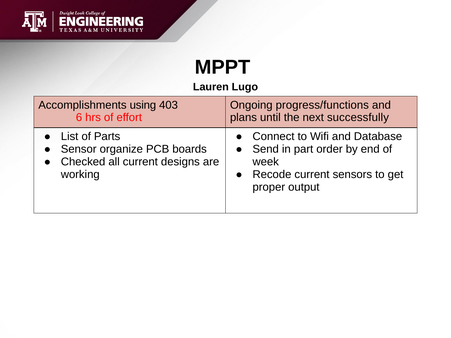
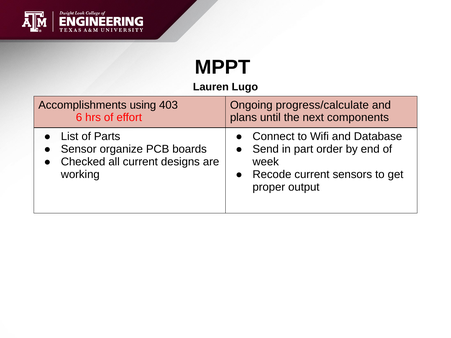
progress/functions: progress/functions -> progress/calculate (322, 105)
successfully: successfully -> components (358, 118)
